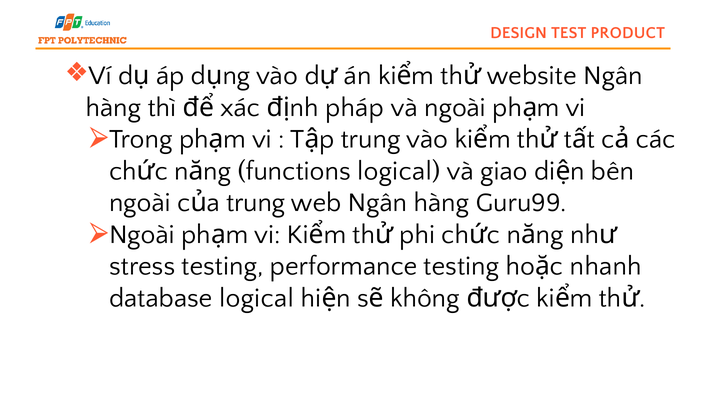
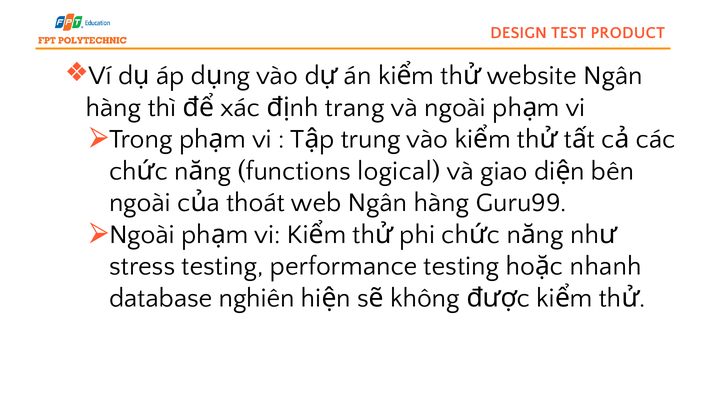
pháp: pháp -> trang (355, 107)
trung: trung -> thoát (256, 203)
database logical: logical -> nghiên (257, 298)
